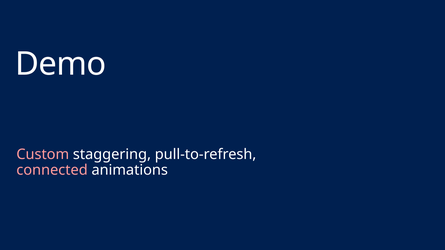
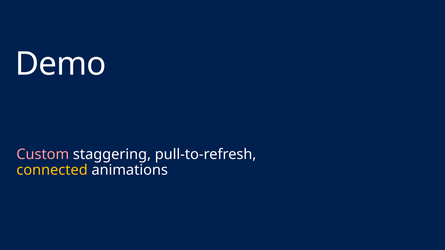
connected colour: pink -> yellow (52, 170)
